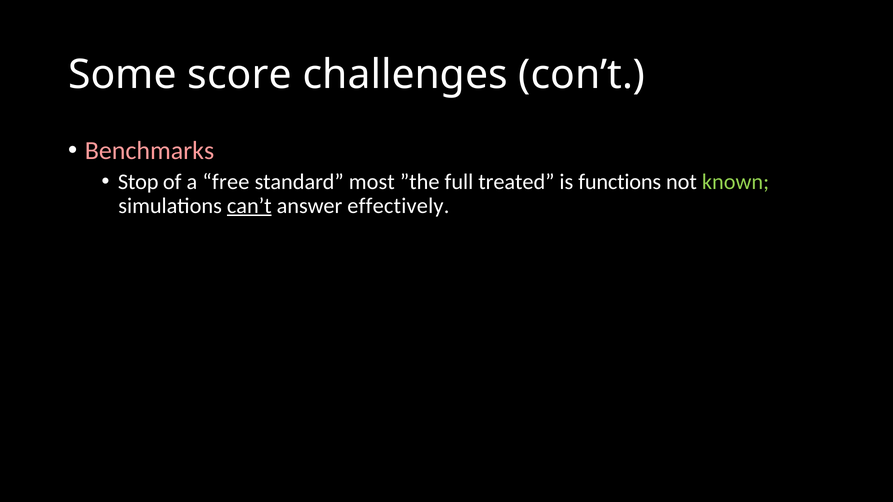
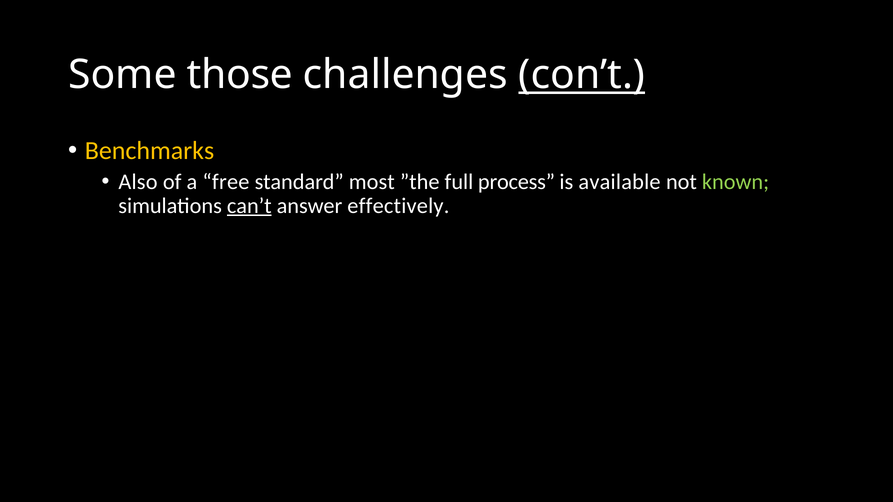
score: score -> those (240, 75)
con’t underline: none -> present (582, 75)
Benchmarks colour: pink -> yellow (150, 151)
Stop: Stop -> Also (138, 182)
treated: treated -> process (517, 182)
functions: functions -> available (620, 182)
